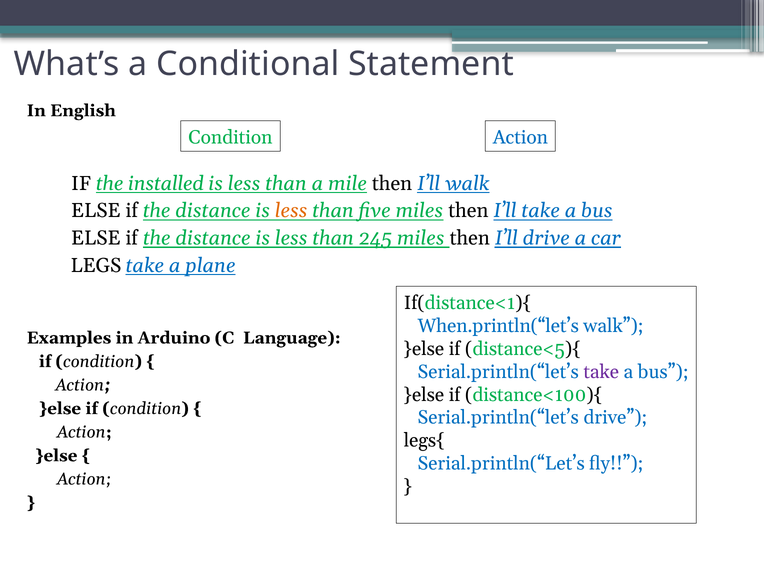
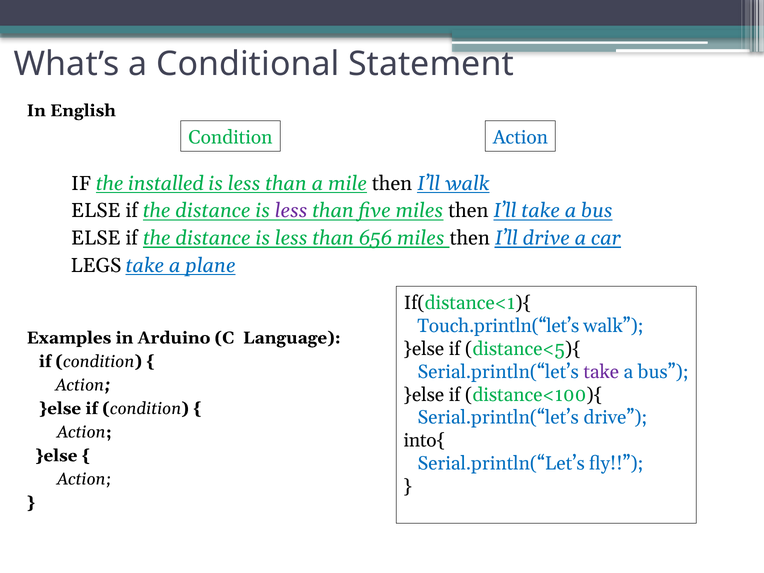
less colour: orange -> purple (291, 211)
245: 245 -> 656 (375, 238)
When.println(“let’s: When.println(“let’s -> Touch.println(“let’s (498, 326)
legs{: legs{ -> into{ (424, 441)
